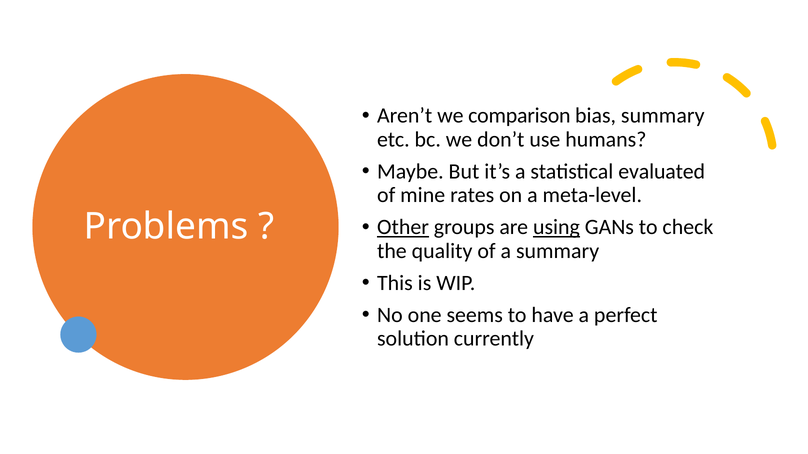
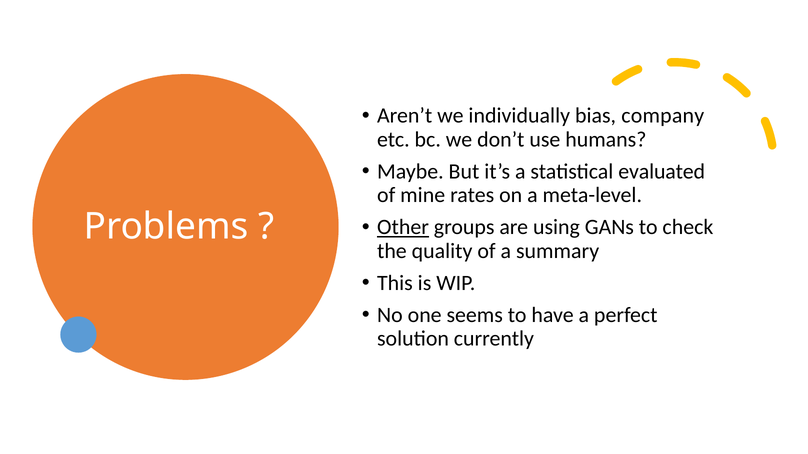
comparison: comparison -> individually (519, 116)
bias summary: summary -> company (663, 116)
using underline: present -> none (556, 227)
